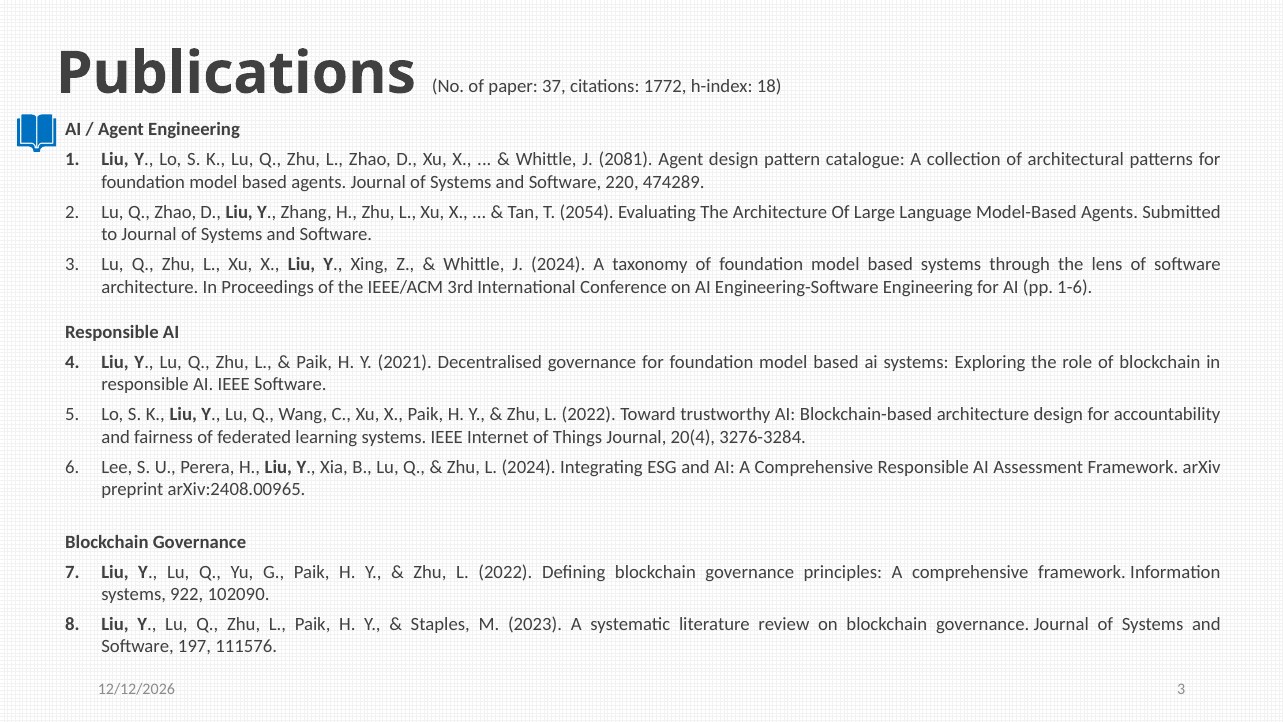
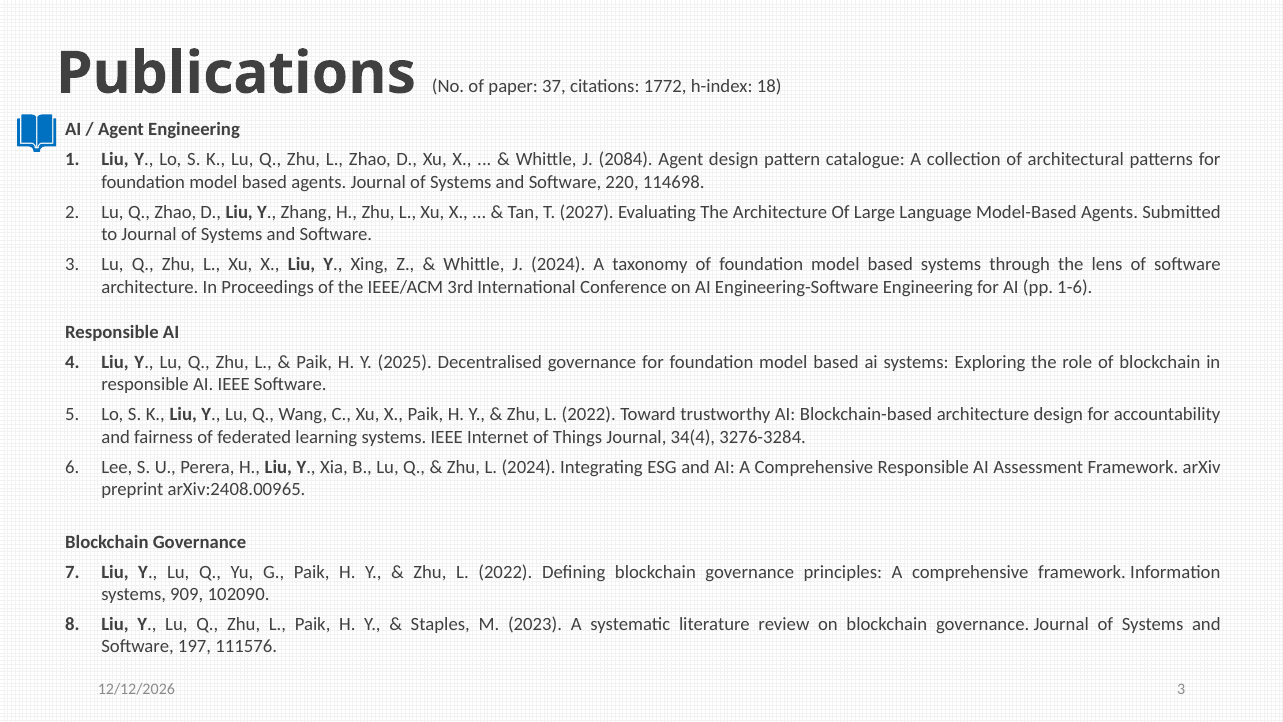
2081: 2081 -> 2084 (626, 160)
474289: 474289 -> 114698 (674, 182)
2054: 2054 -> 2027 (587, 212)
2021: 2021 -> 2025 (405, 362)
20(4: 20(4 -> 34(4 (693, 437)
922: 922 -> 909 (187, 594)
